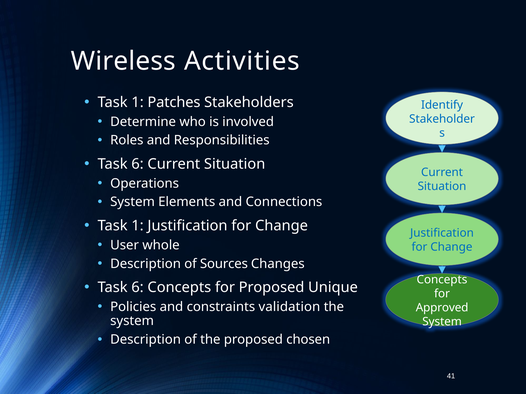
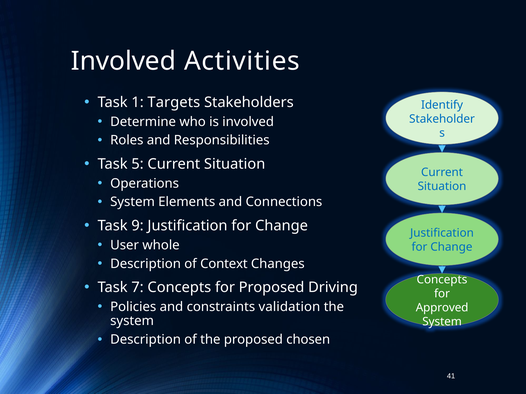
Wireless: Wireless -> Involved (123, 61)
Patches: Patches -> Targets (174, 103)
6: 6 -> 5 (138, 164)
1: 1 -> 9 (138, 226)
Sources: Sources -> Context (224, 264)
6: 6 -> 7 (138, 288)
Unique: Unique -> Driving (333, 288)
